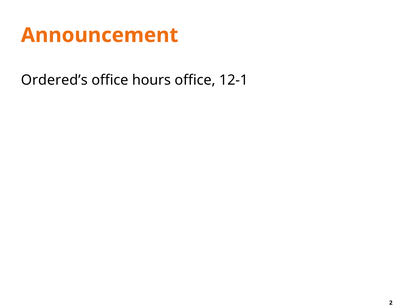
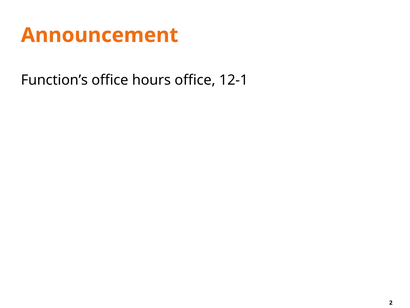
Ordered’s: Ordered’s -> Function’s (54, 80)
